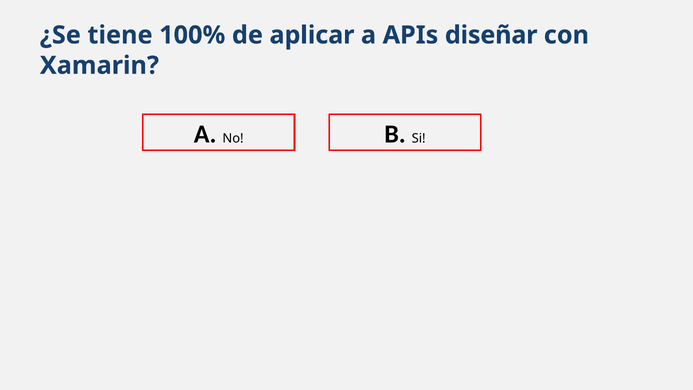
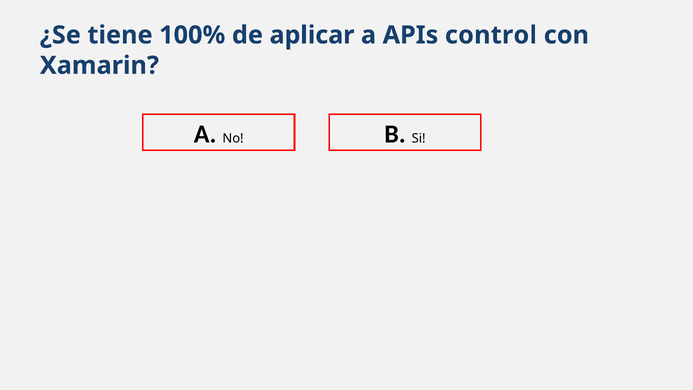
diseñar: diseñar -> control (491, 35)
